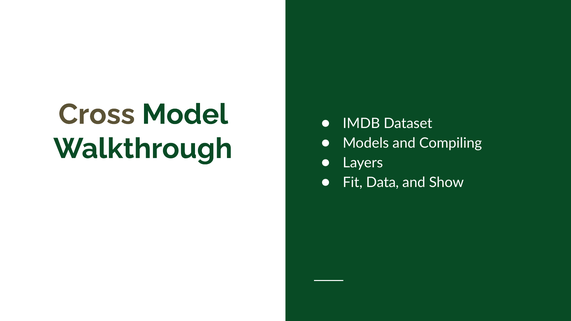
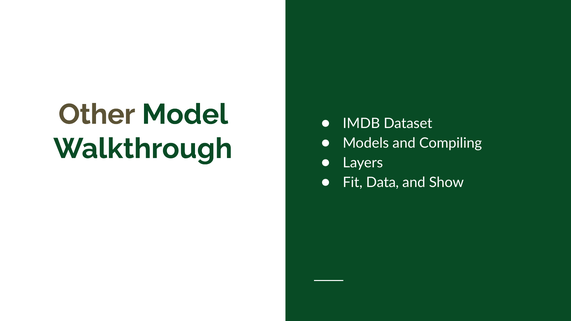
Cross: Cross -> Other (97, 114)
